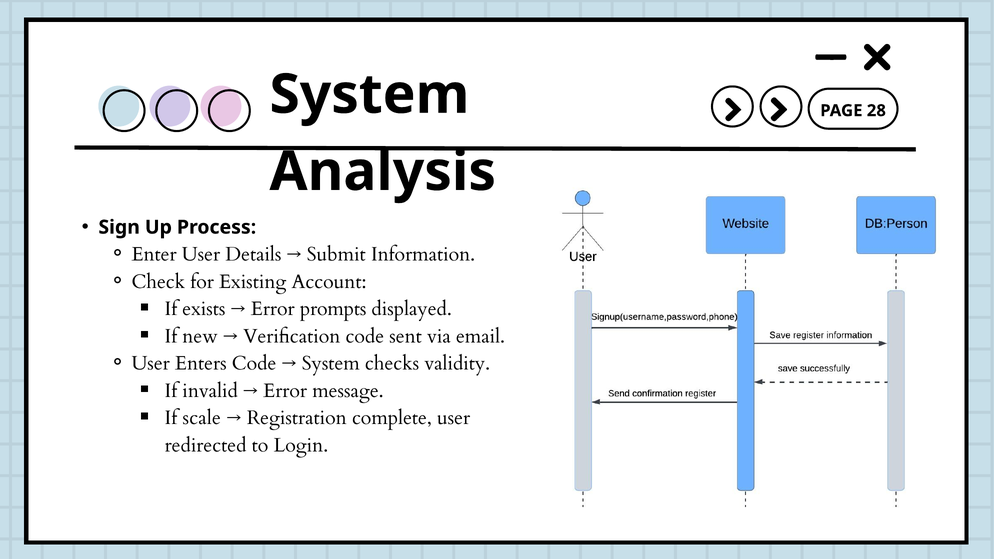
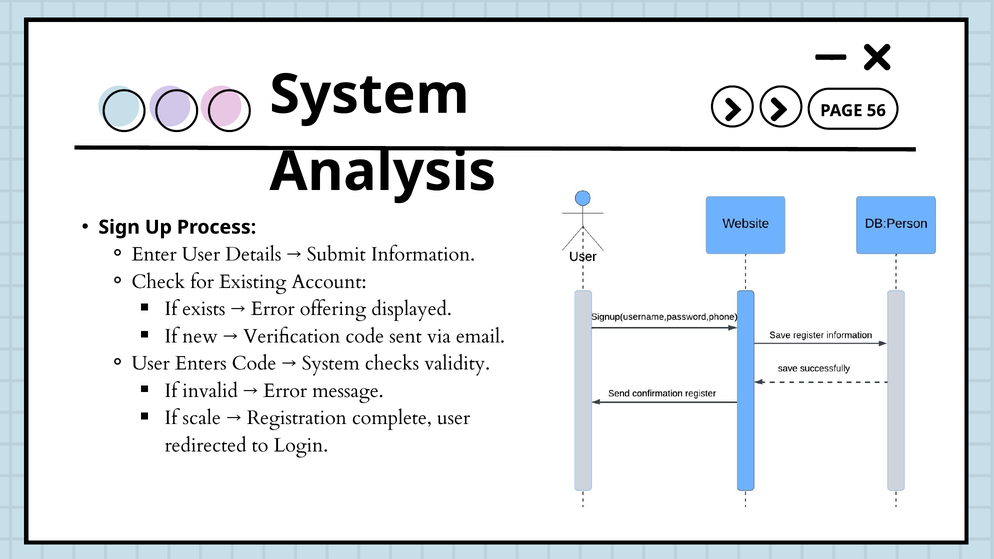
28: 28 -> 56 (876, 111)
prompts: prompts -> offering (333, 309)
